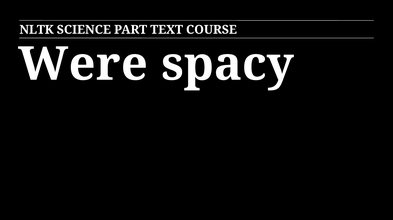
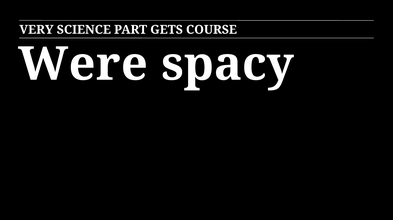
NLTK: NLTK -> VERY (36, 30)
TEXT: TEXT -> GETS (167, 30)
